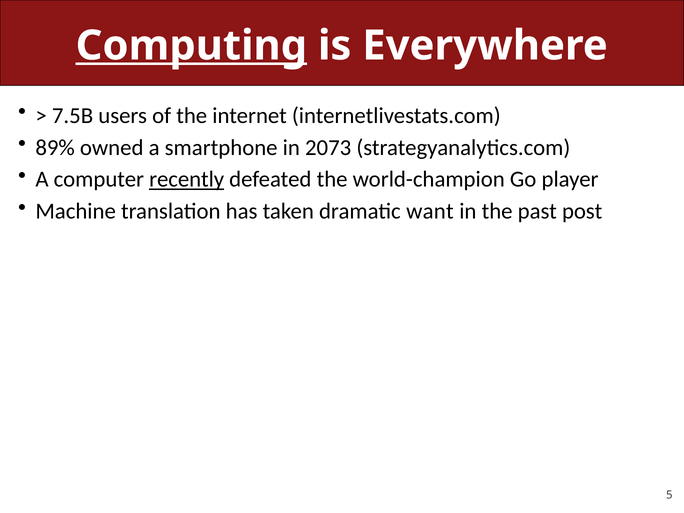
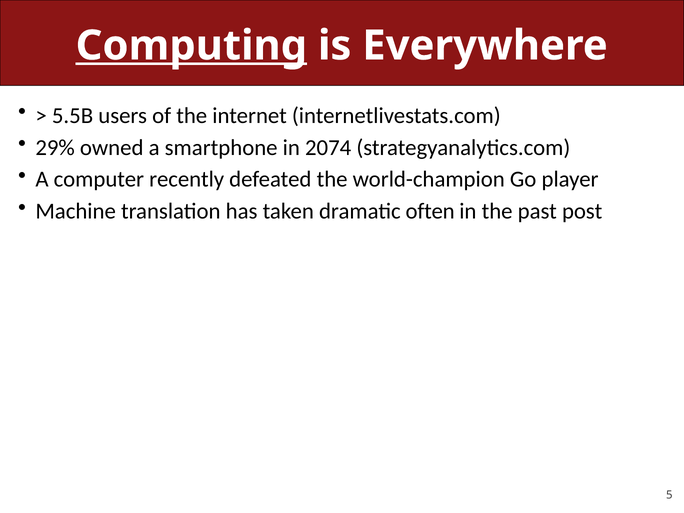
7.5B: 7.5B -> 5.5B (73, 116)
89%: 89% -> 29% (55, 148)
2073: 2073 -> 2074 (328, 148)
recently underline: present -> none (187, 179)
want: want -> often (430, 211)
